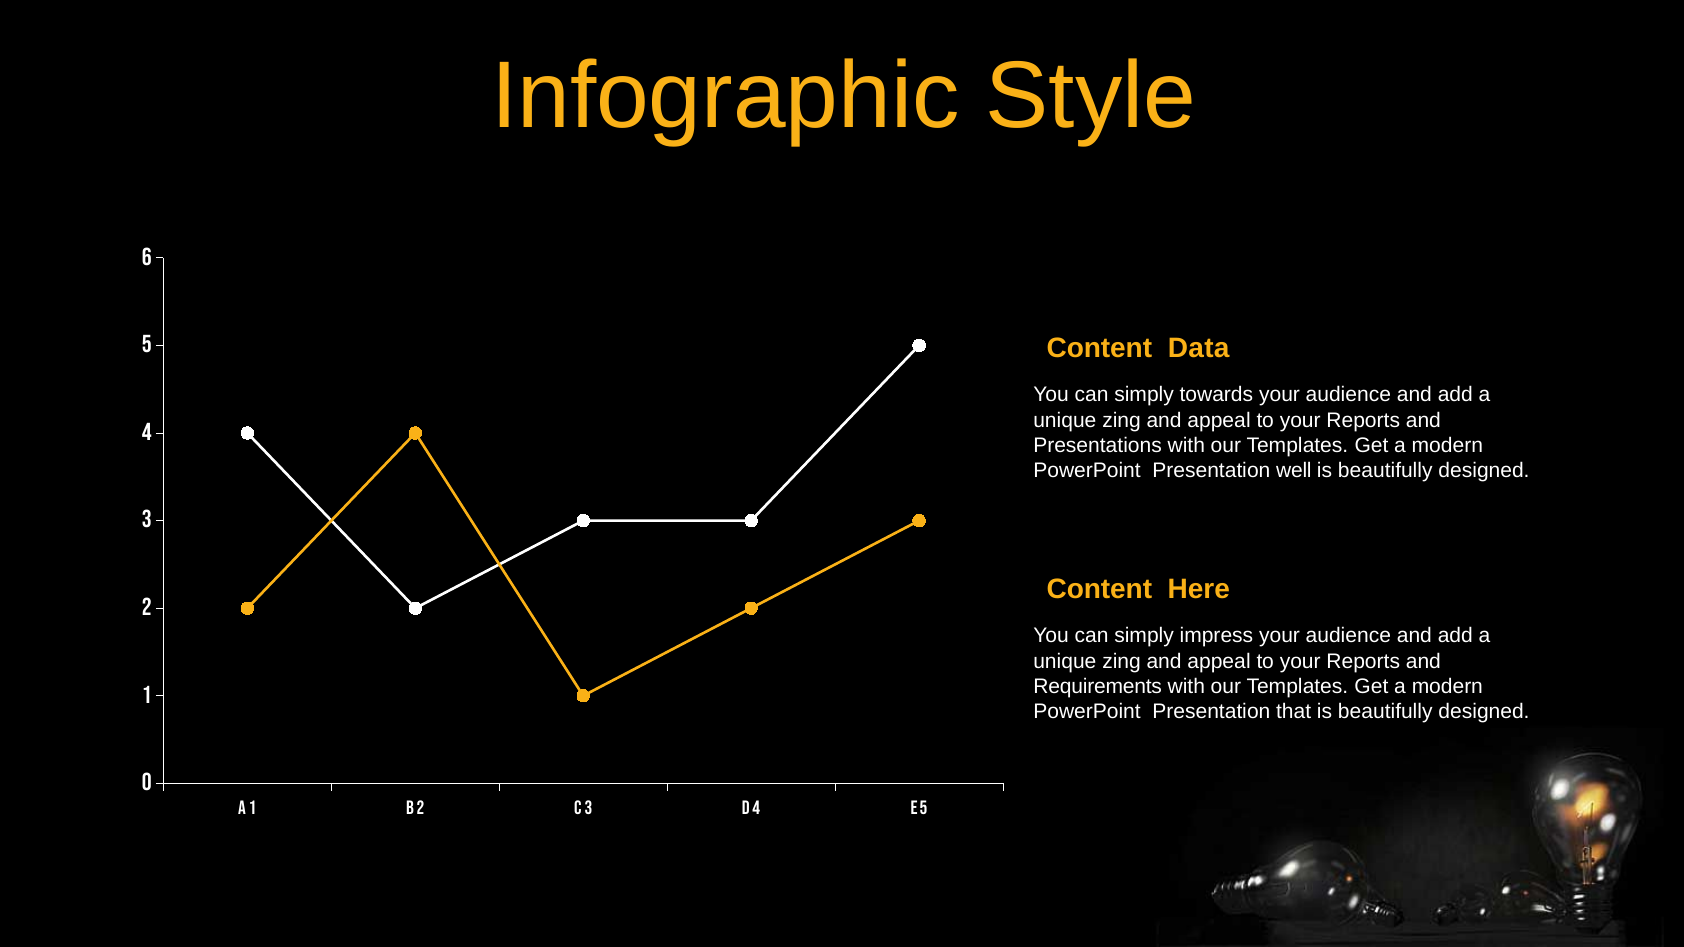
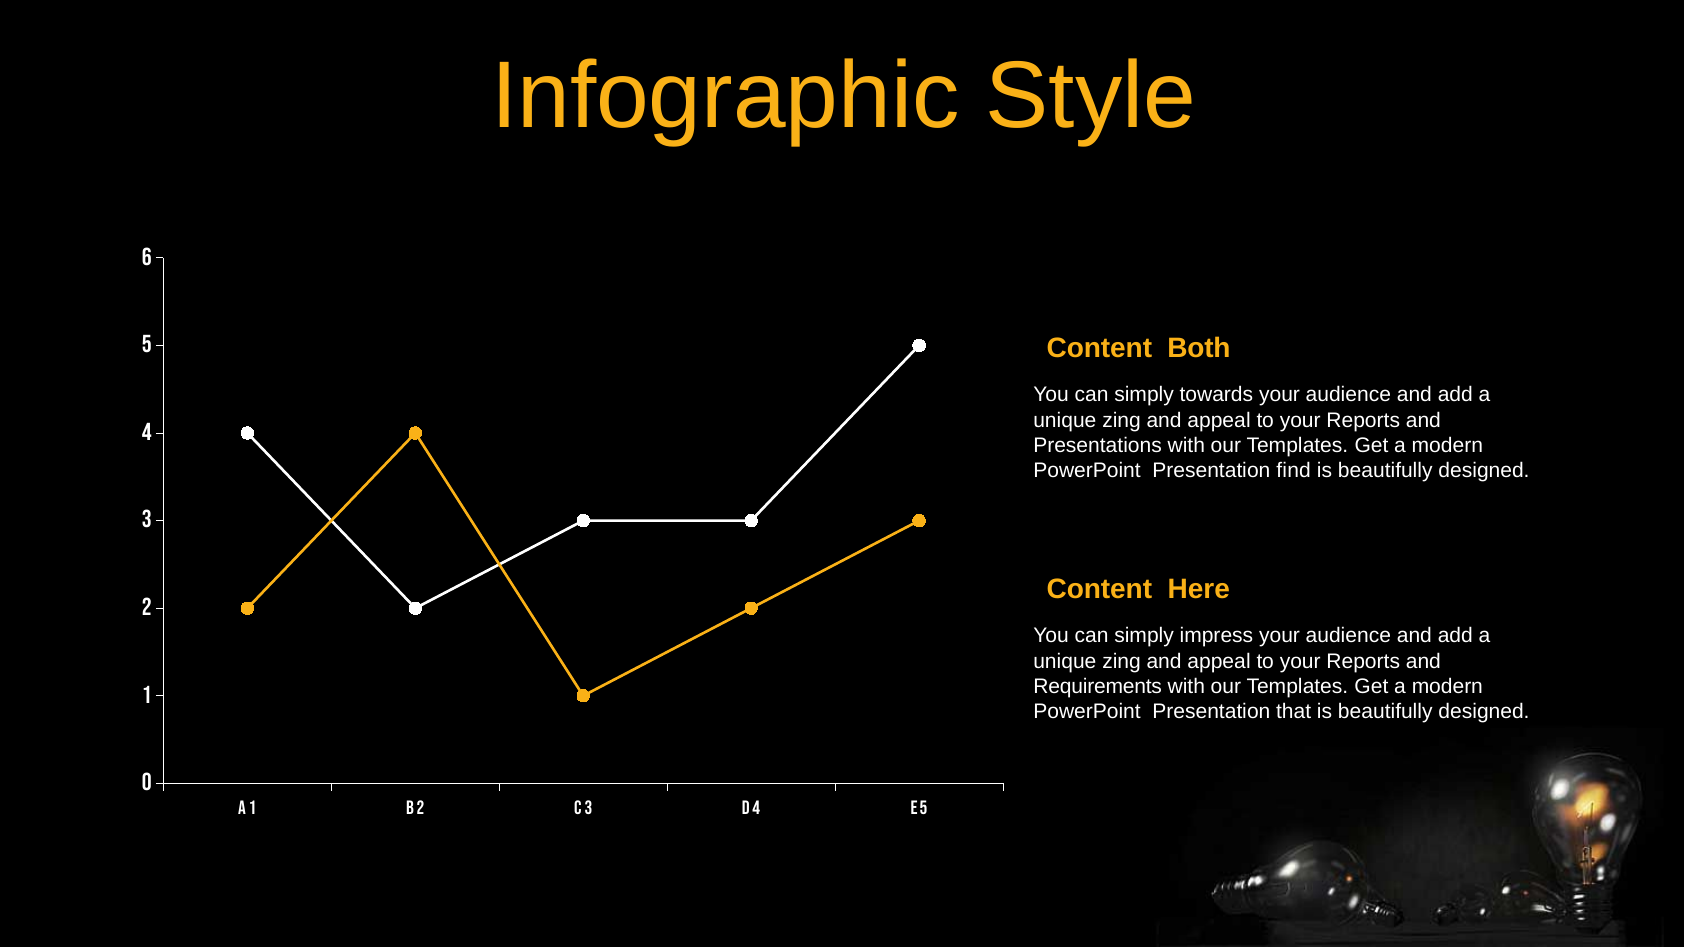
Data: Data -> Both (1199, 348)
well: well -> find (1294, 471)
